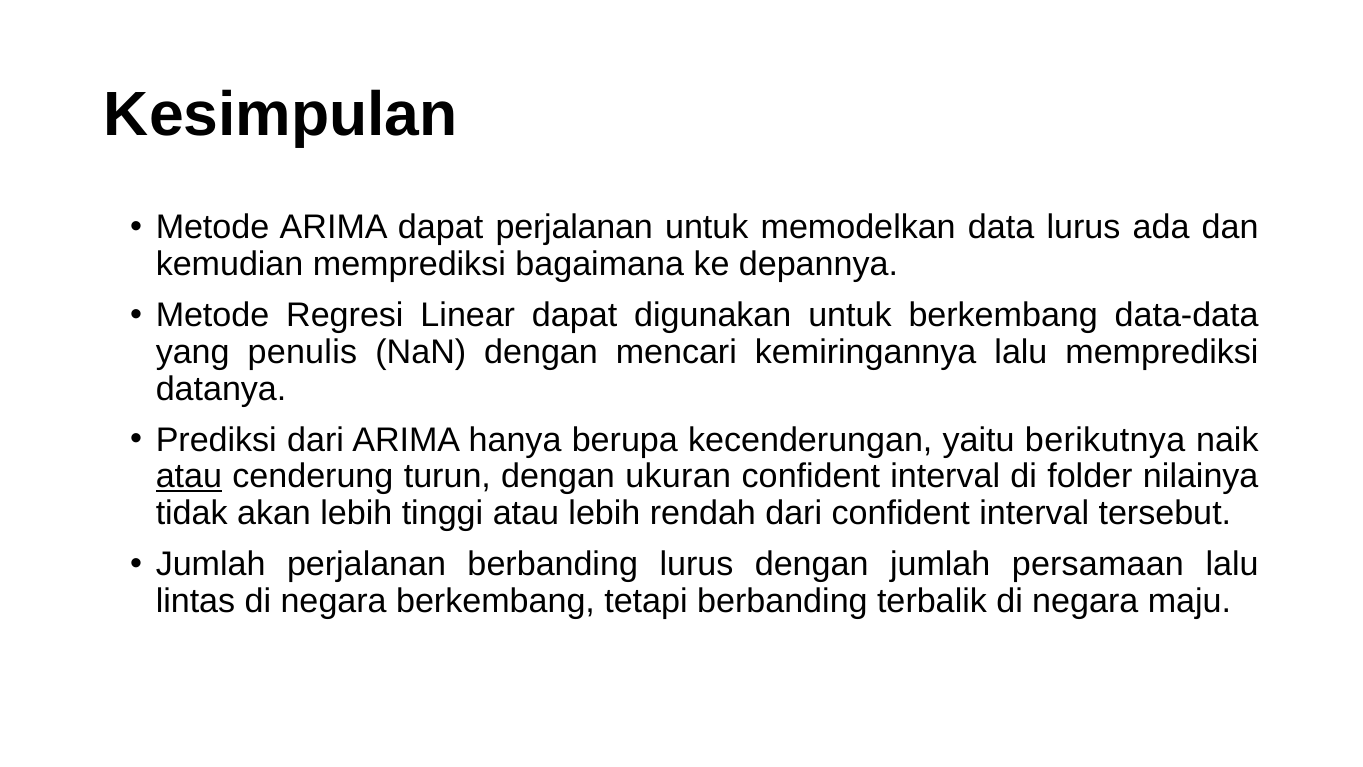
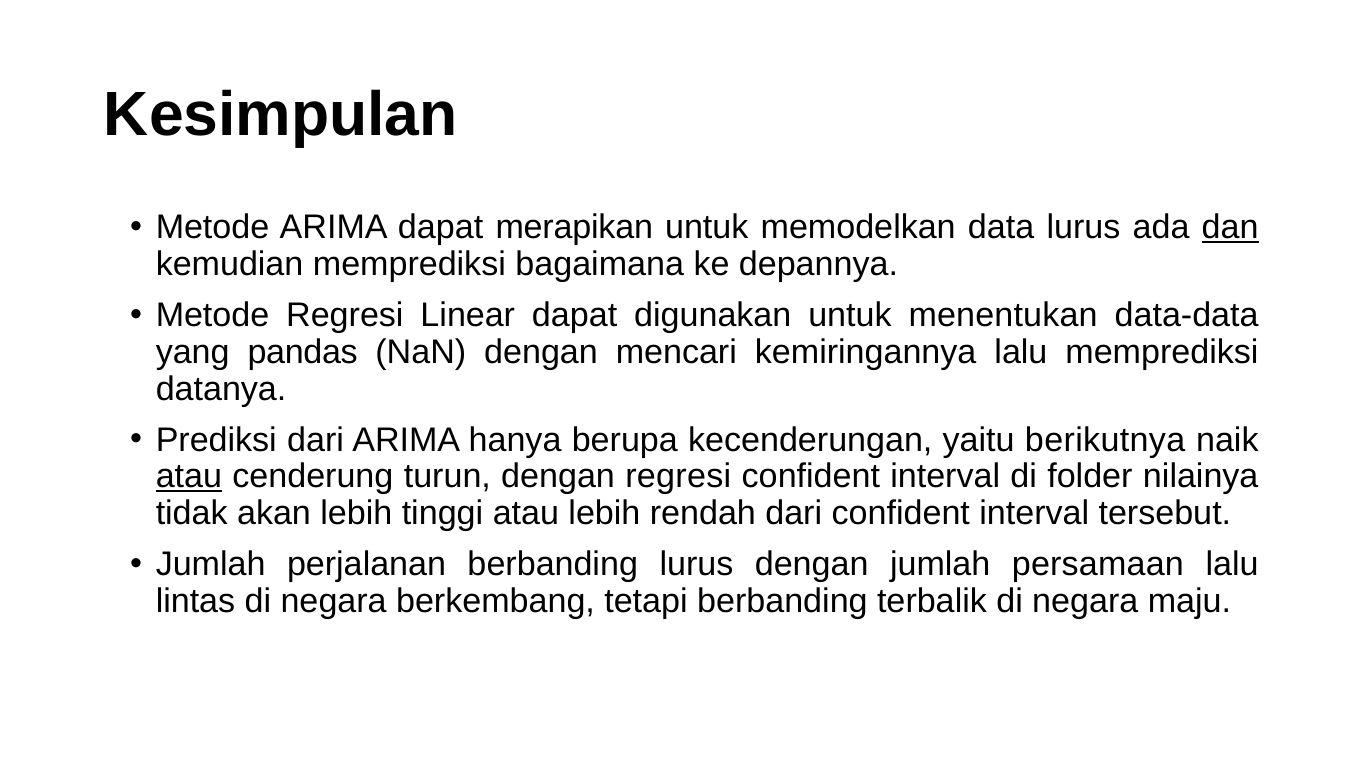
dapat perjalanan: perjalanan -> merapikan (574, 227)
dan underline: none -> present (1230, 227)
untuk berkembang: berkembang -> menentukan (1003, 315)
penulis: penulis -> pandas (303, 352)
dengan ukuran: ukuran -> regresi (678, 477)
